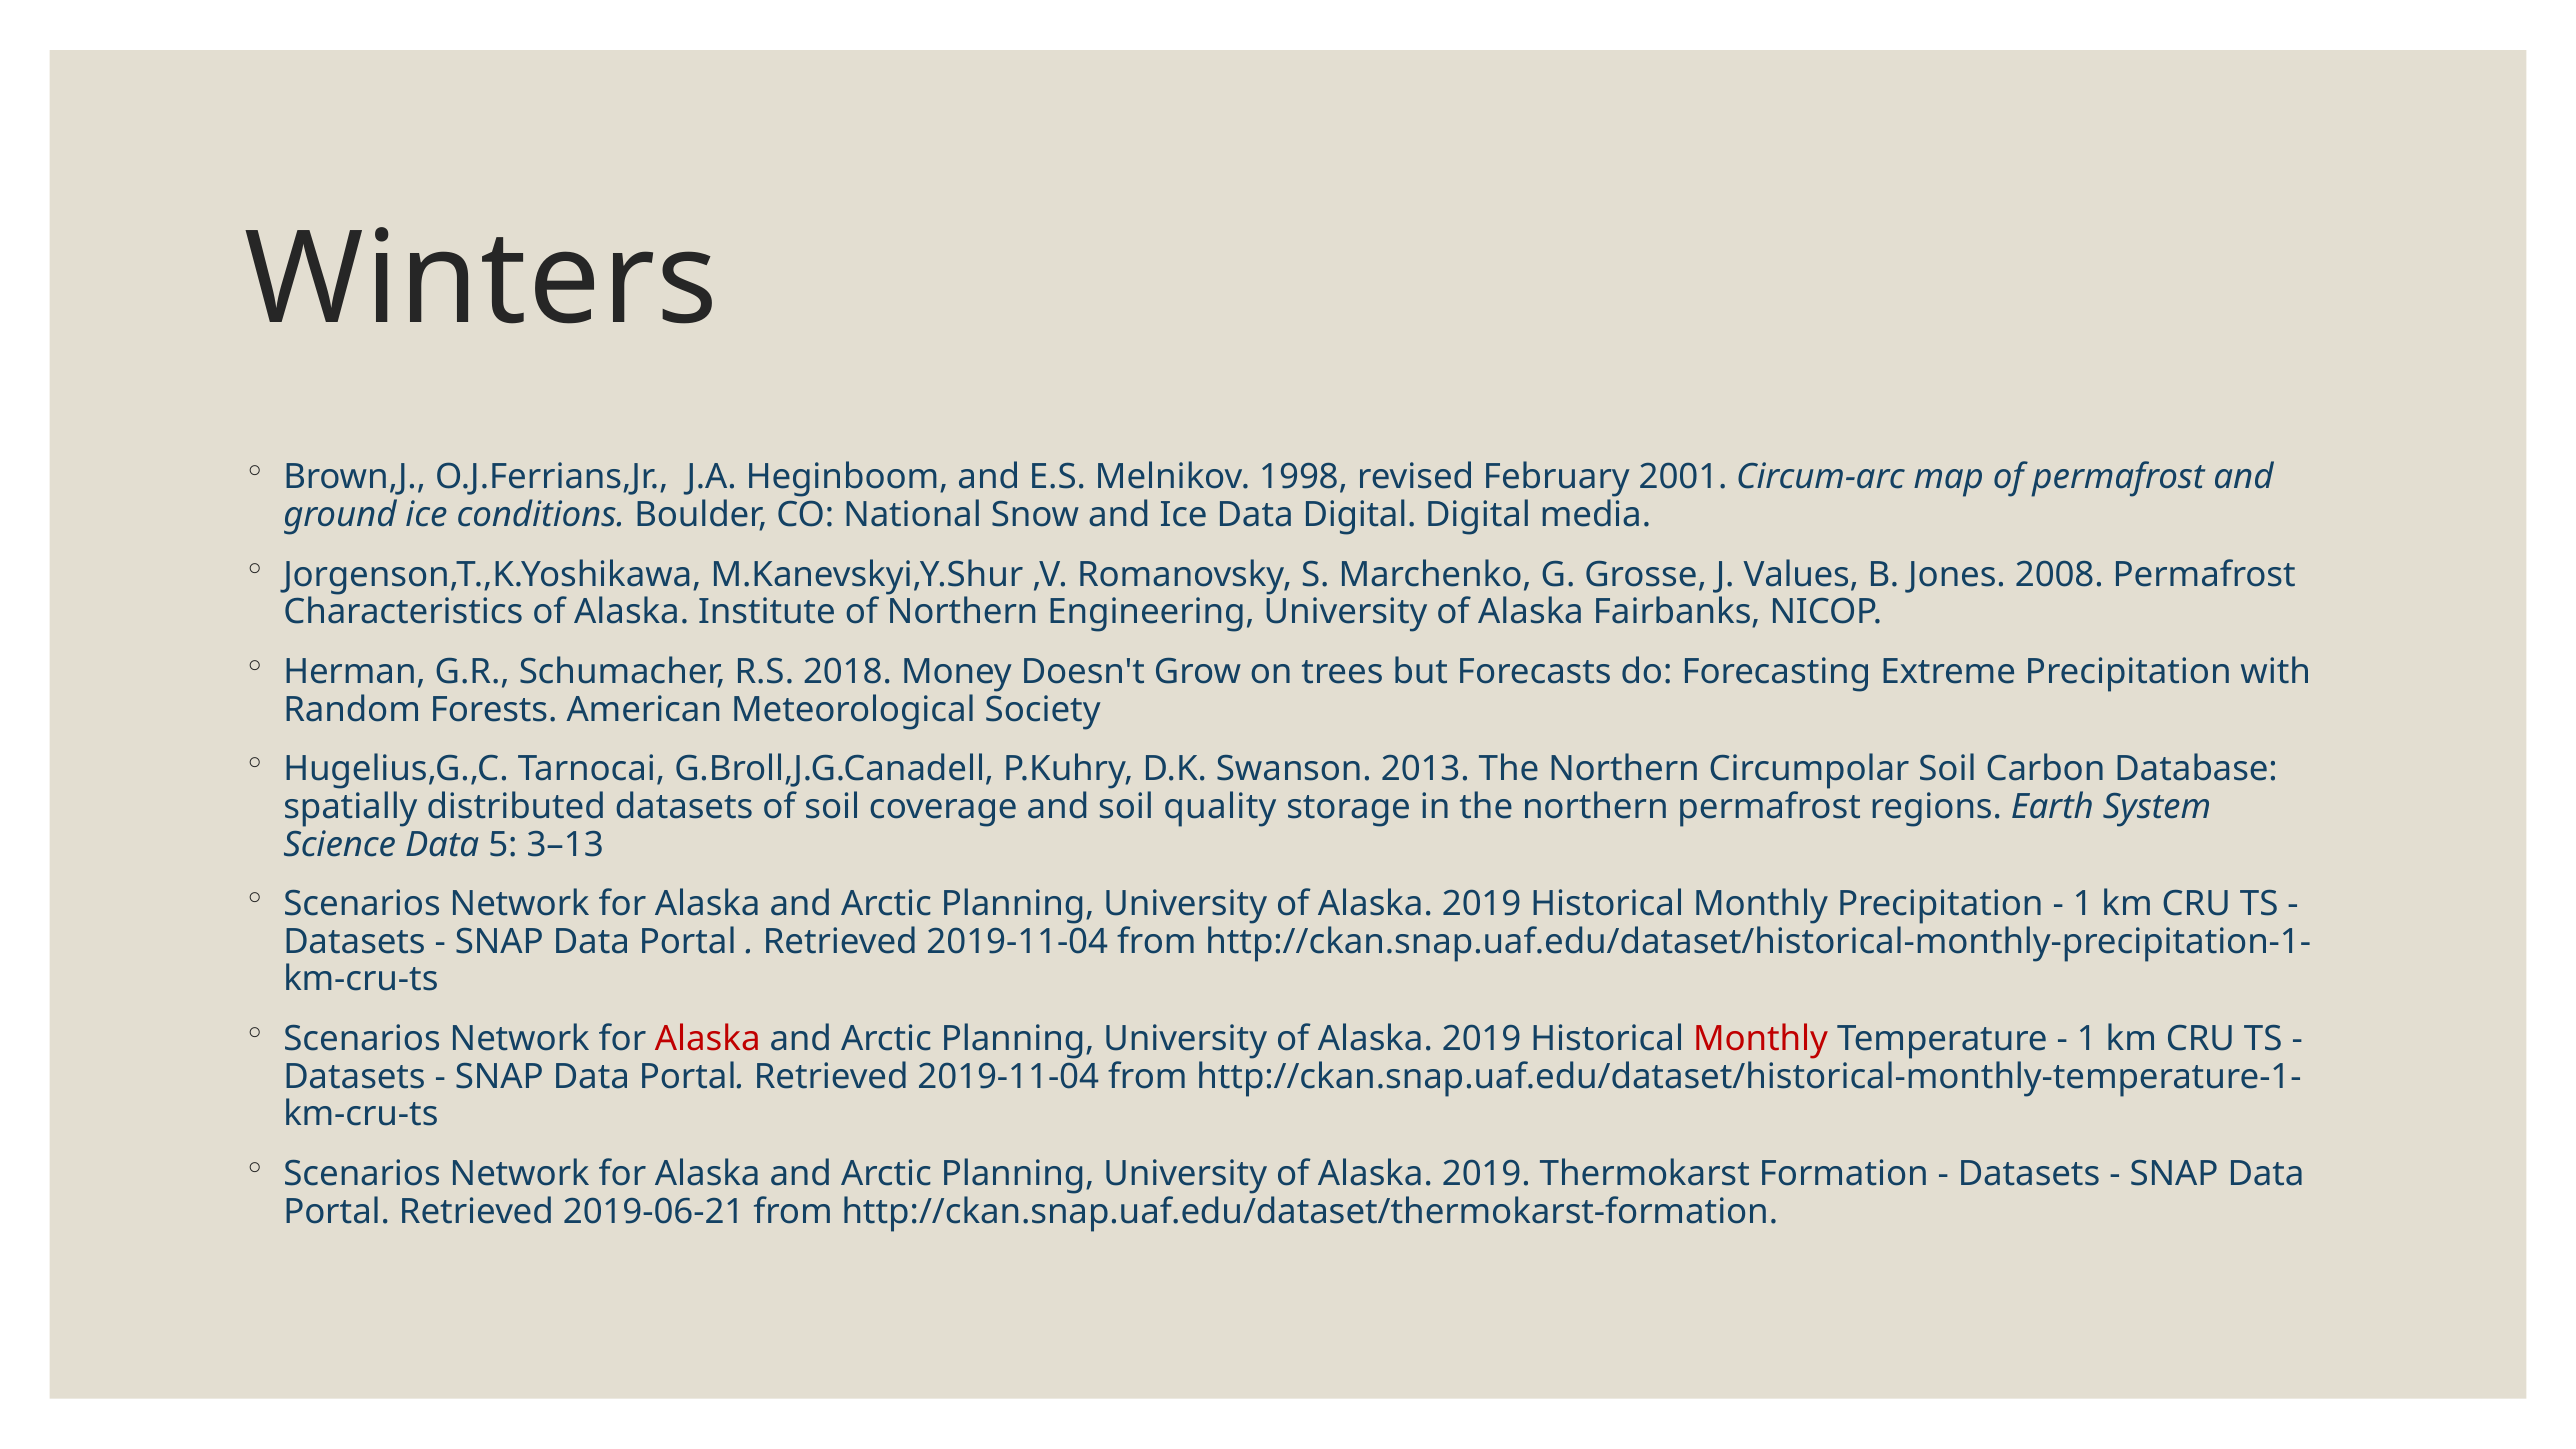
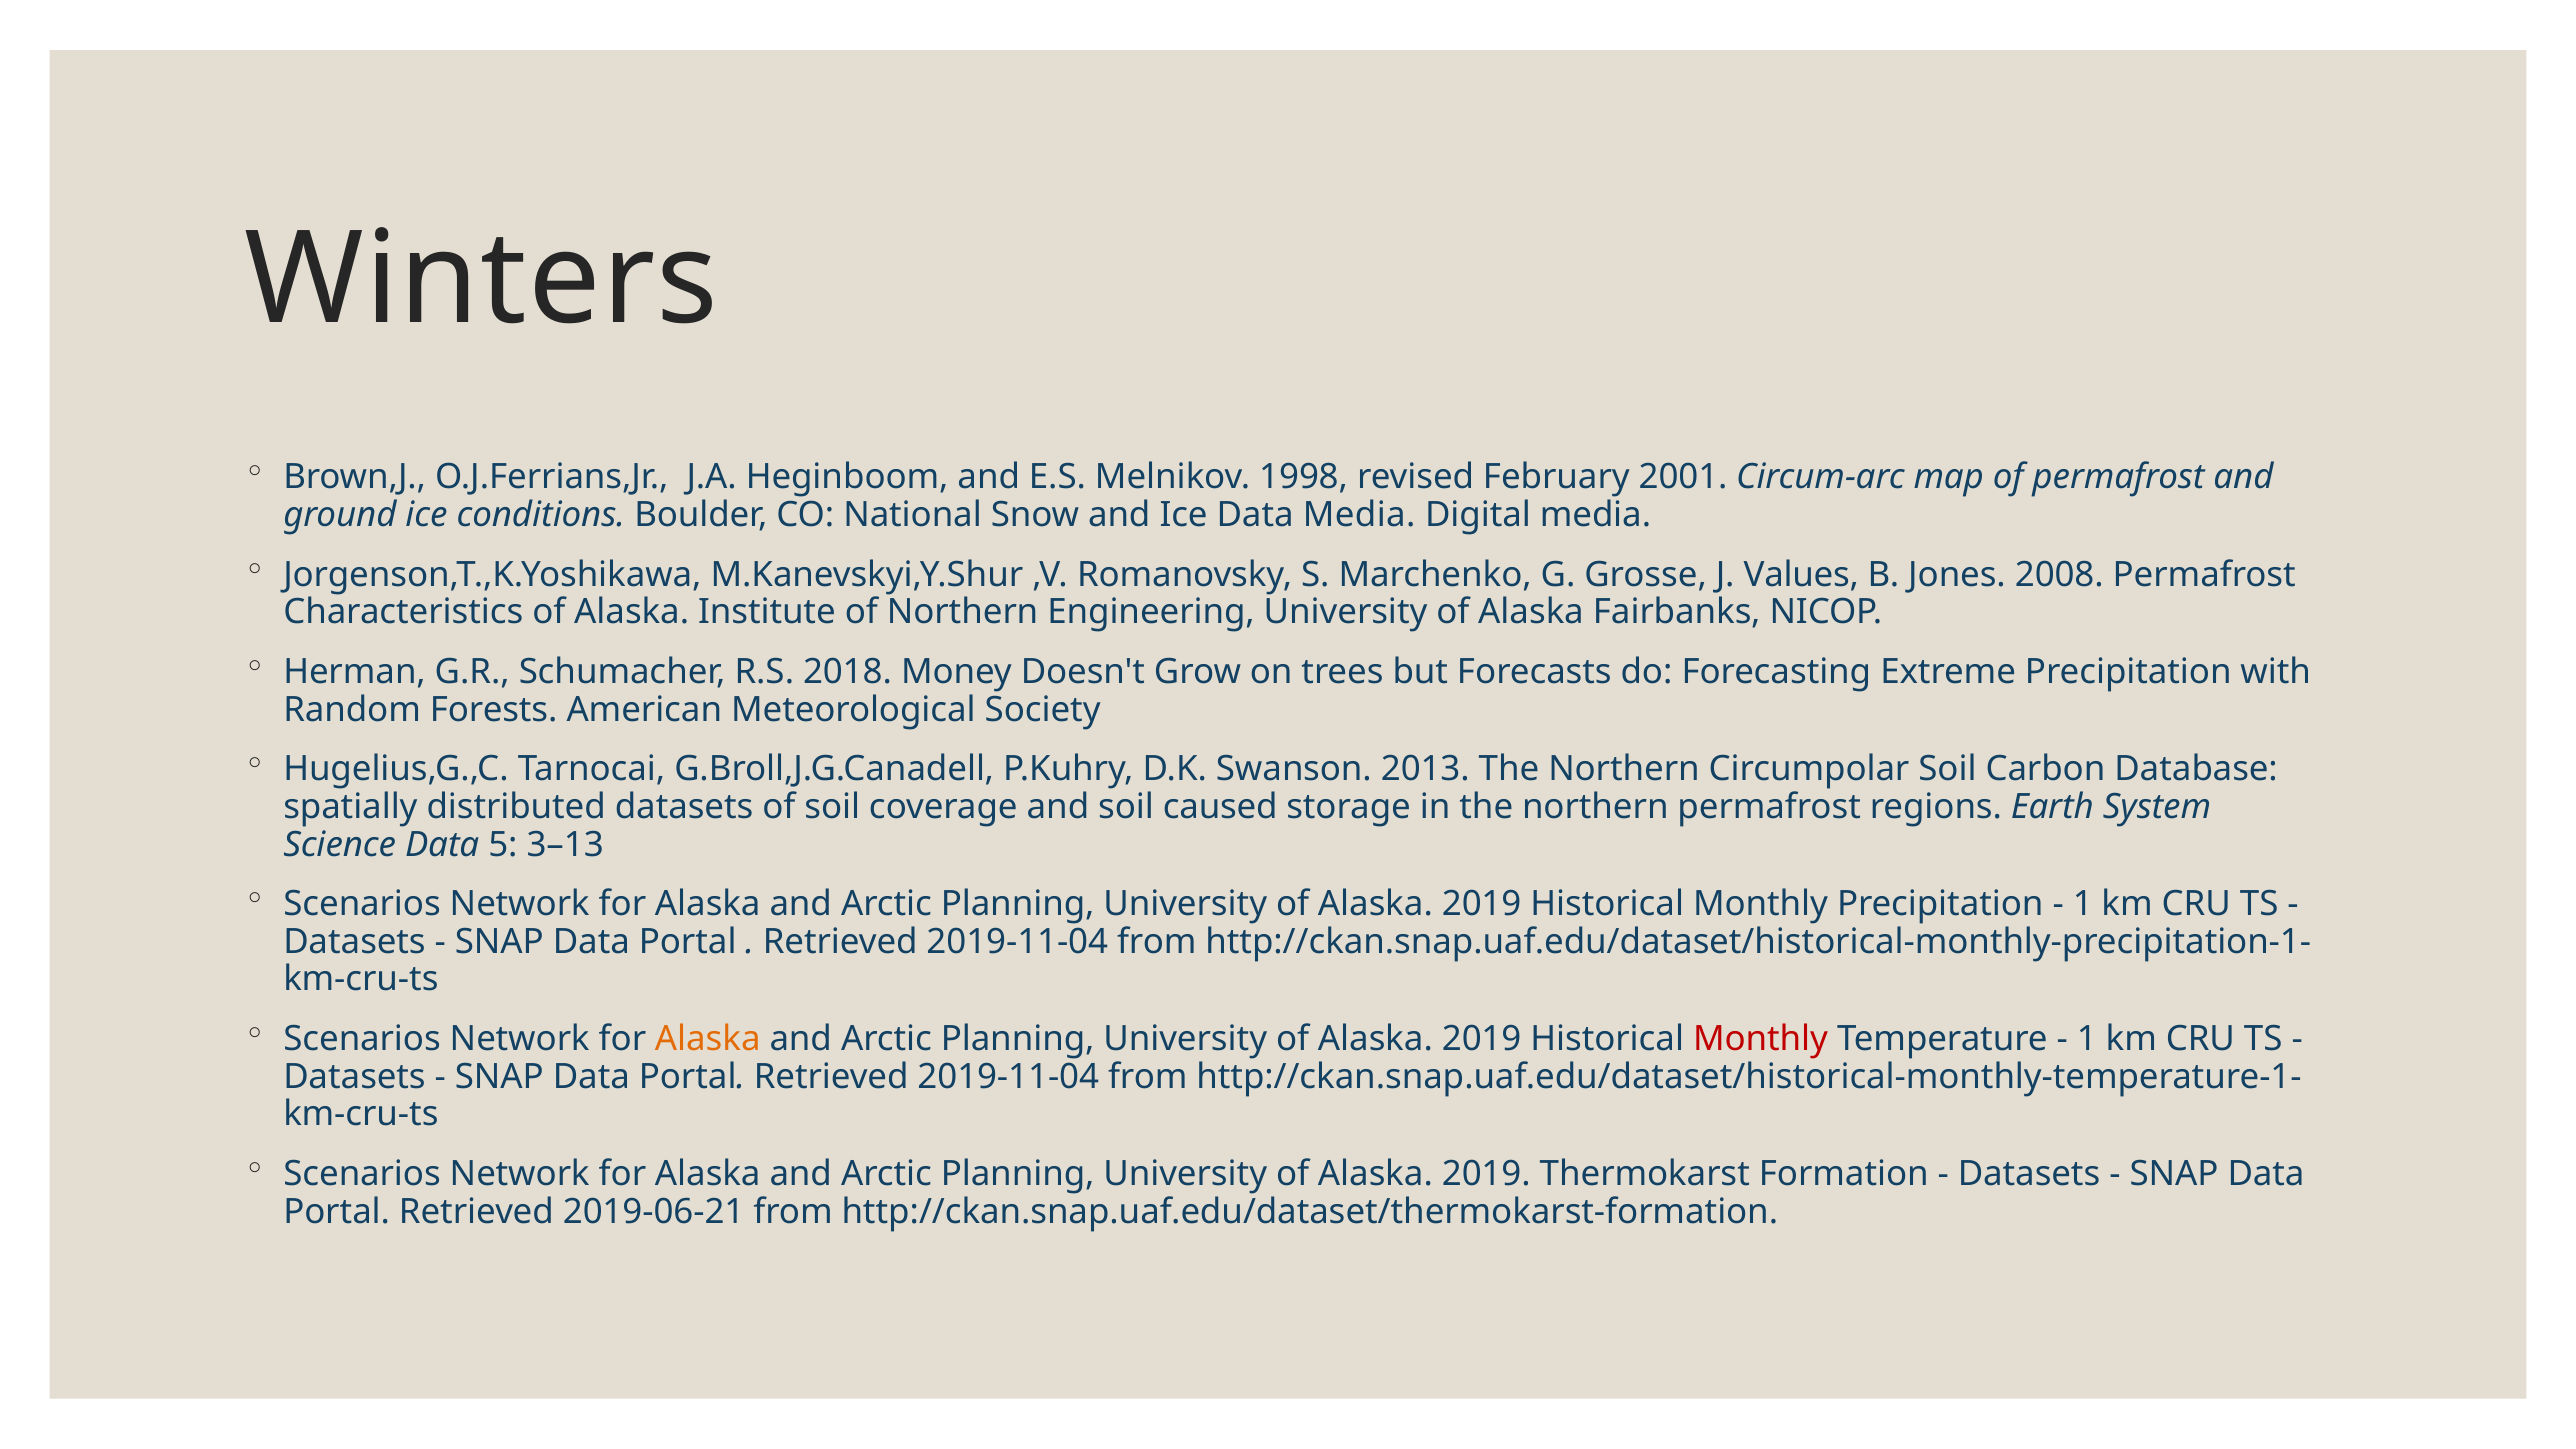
Data Digital: Digital -> Media (1359, 515)
quality: quality -> caused (1220, 807)
Alaska colour: red -> orange (708, 1039)
